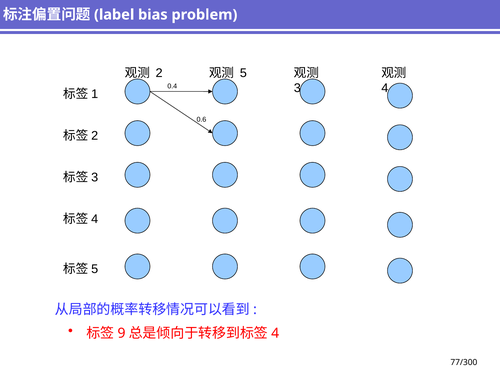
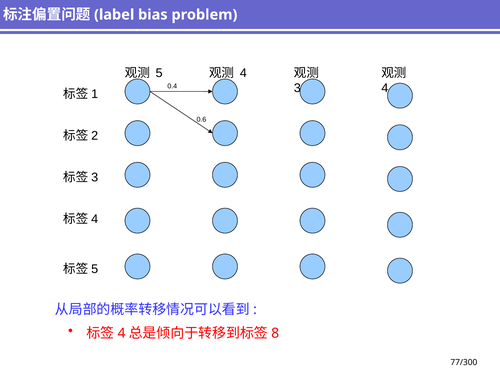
2: 2 -> 5 (159, 73)
5: 5 -> 4 (243, 73)
9: 9 -> 4 (121, 333)
4: 4 -> 8 (275, 333)
